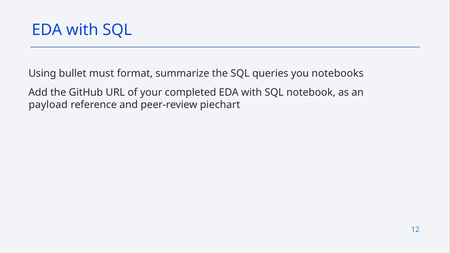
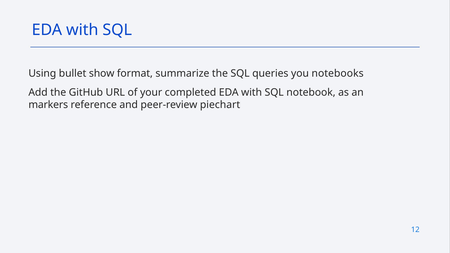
must: must -> show (102, 74)
payload: payload -> markers (48, 105)
